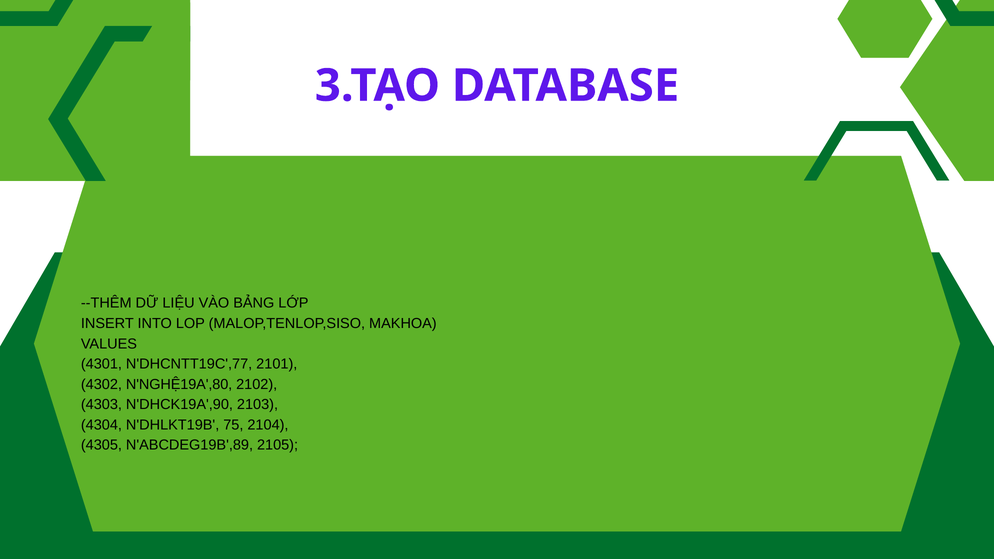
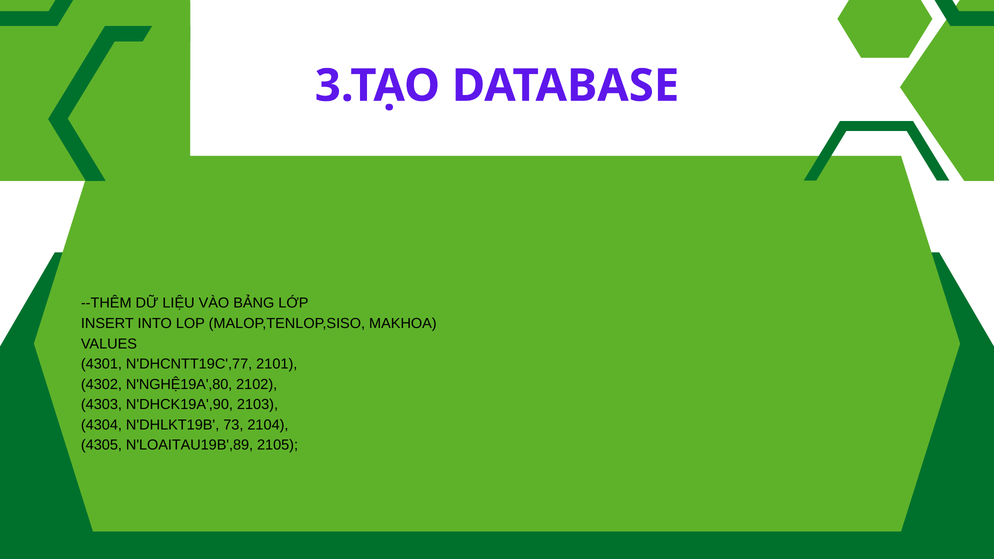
75: 75 -> 73 (233, 425)
N'ABCDEG19B',89: N'ABCDEG19B',89 -> N'LOAITAU19B',89 (190, 445)
